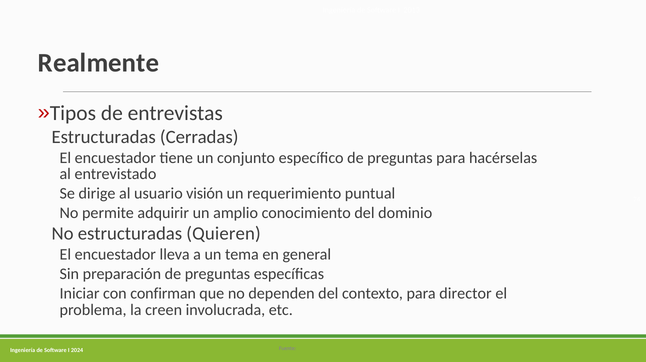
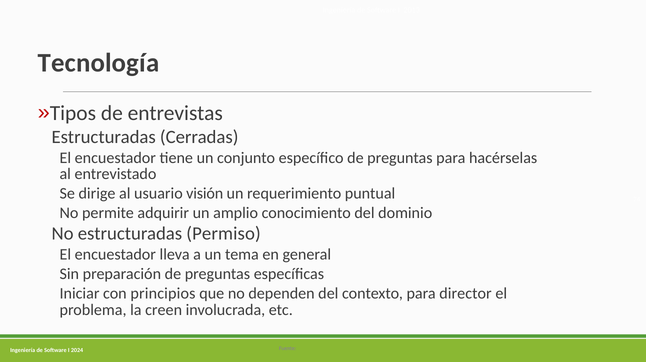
Realmente: Realmente -> Tecnología (99, 63)
Quieren: Quieren -> Permiso (224, 234)
confirman: confirman -> principios (163, 293)
